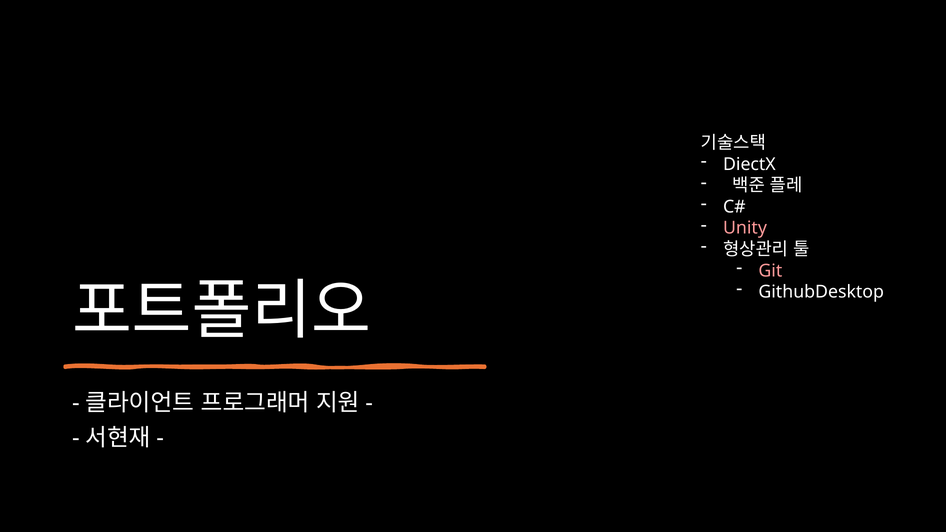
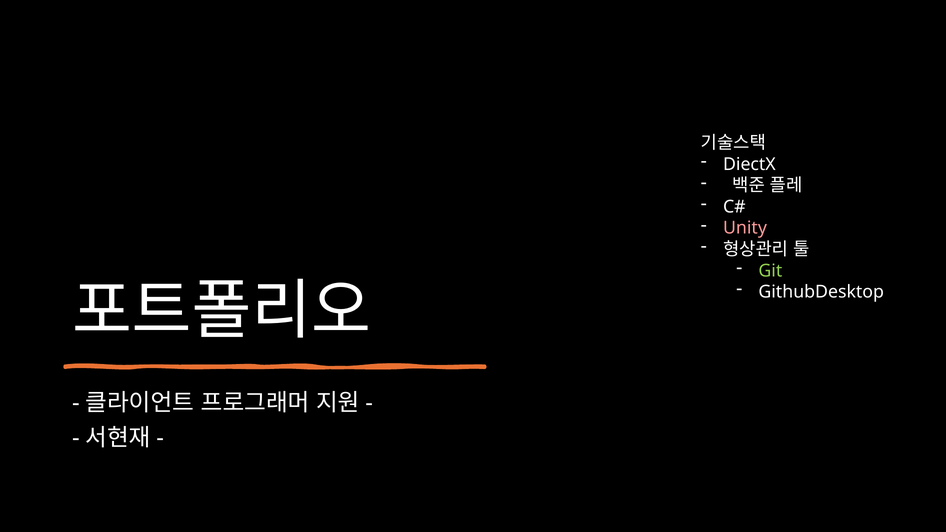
Git colour: pink -> light green (770, 271)
